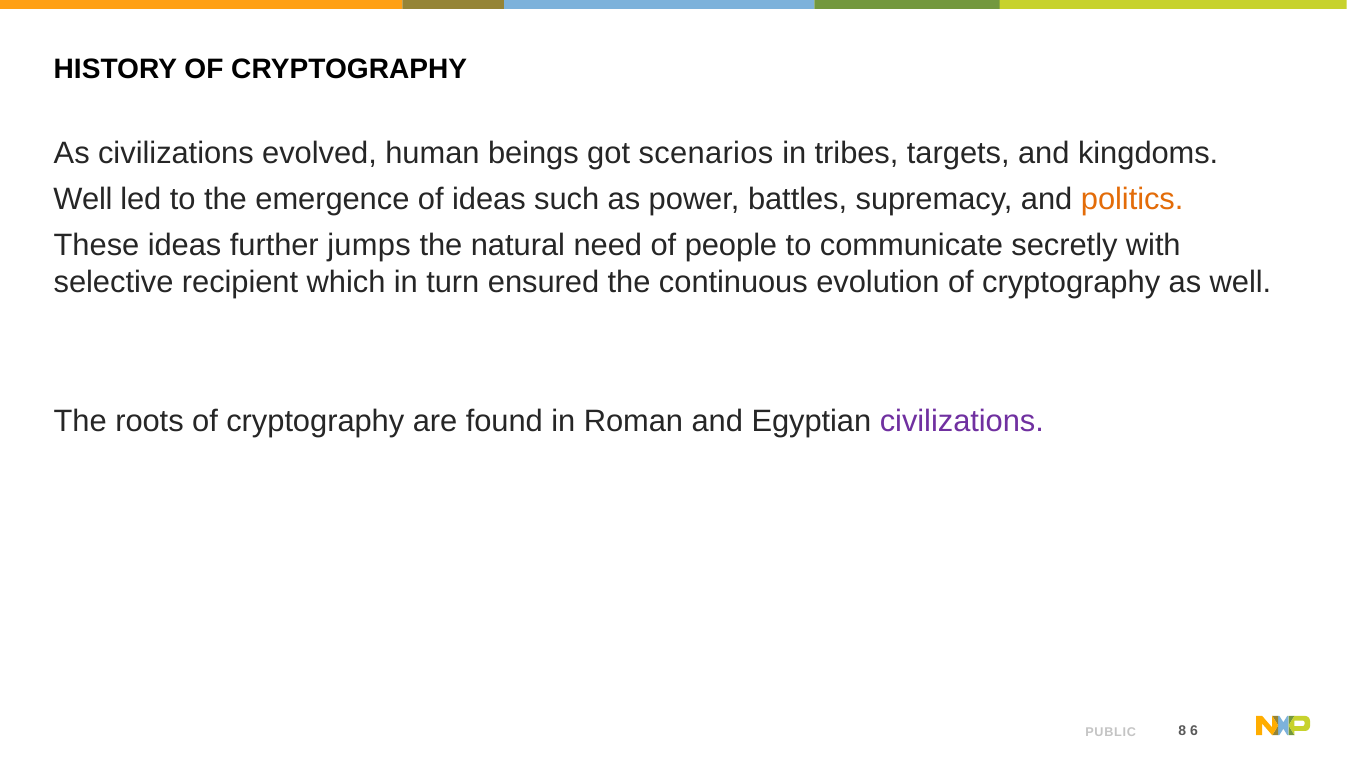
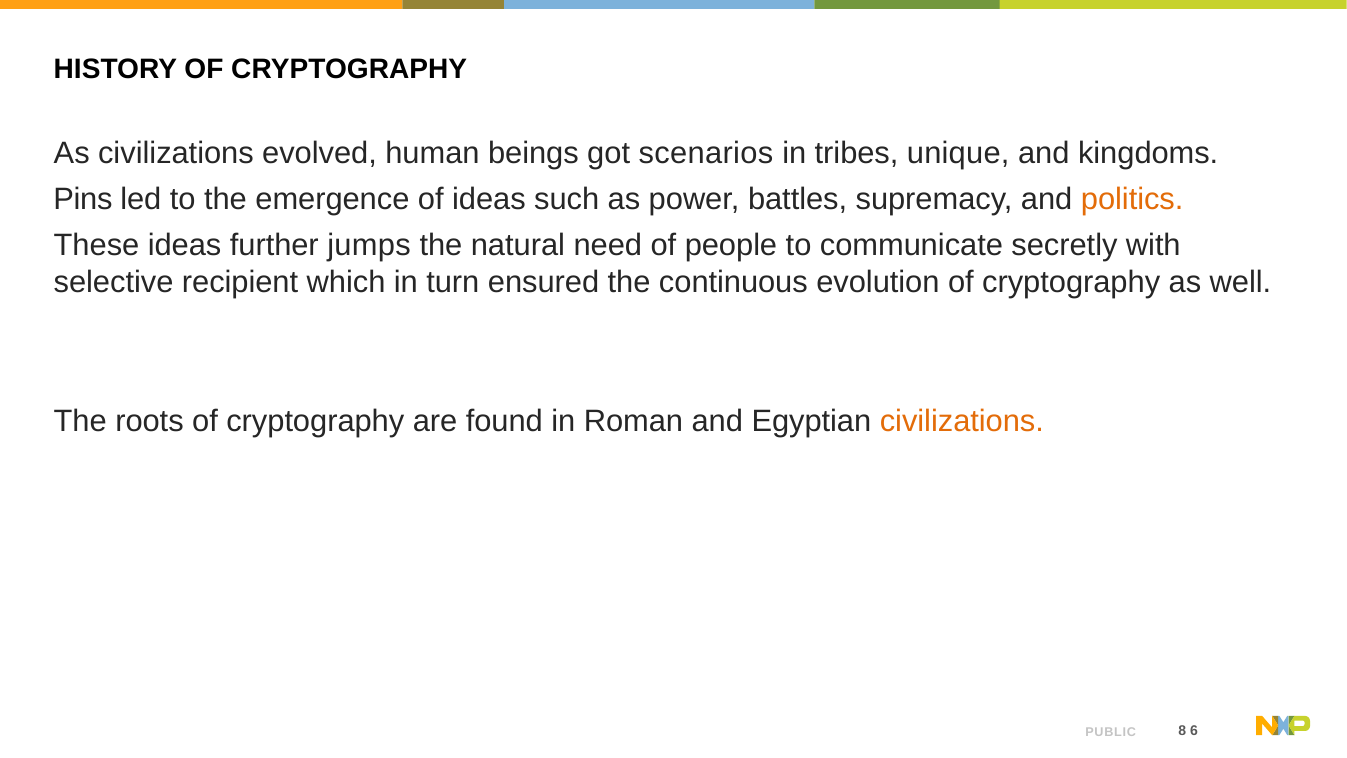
targets: targets -> unique (958, 153)
Well: Well -> Pins (83, 199)
civilizations colour: purple -> orange (962, 421)
